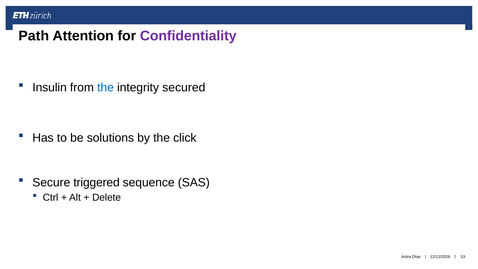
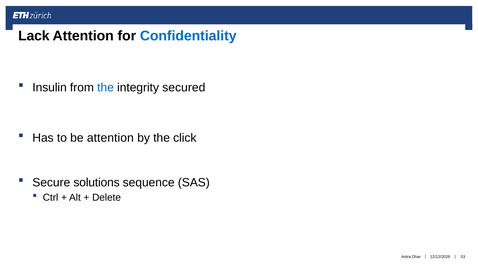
Path: Path -> Lack (34, 36)
Confidentiality colour: purple -> blue (188, 36)
be solutions: solutions -> attention (110, 138)
triggered: triggered -> solutions (97, 183)
